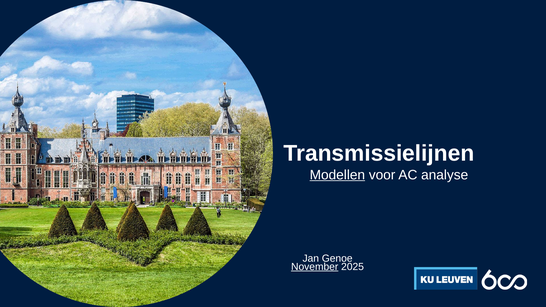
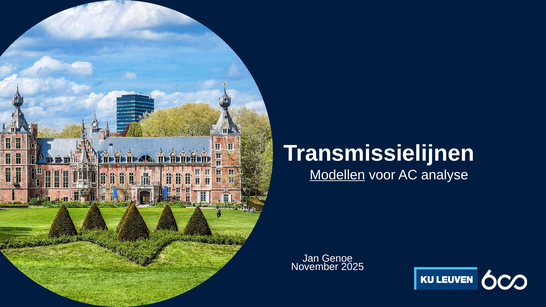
November underline: present -> none (315, 267)
